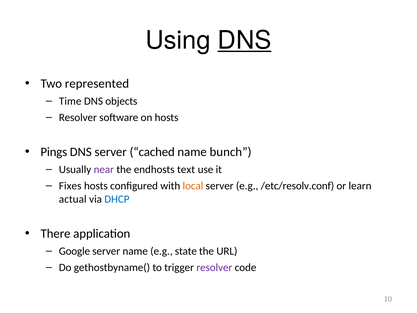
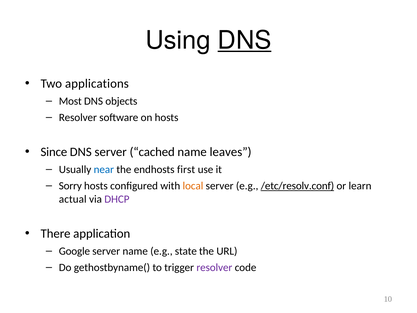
represented: represented -> applications (97, 84)
Time: Time -> Most (70, 101)
Pings: Pings -> Since (54, 152)
bunch: bunch -> leaves (231, 152)
near colour: purple -> blue (104, 169)
text: text -> first (186, 169)
Fixes: Fixes -> Sorry (70, 186)
/etc/resolv.conf underline: none -> present (297, 186)
DHCP colour: blue -> purple (117, 199)
